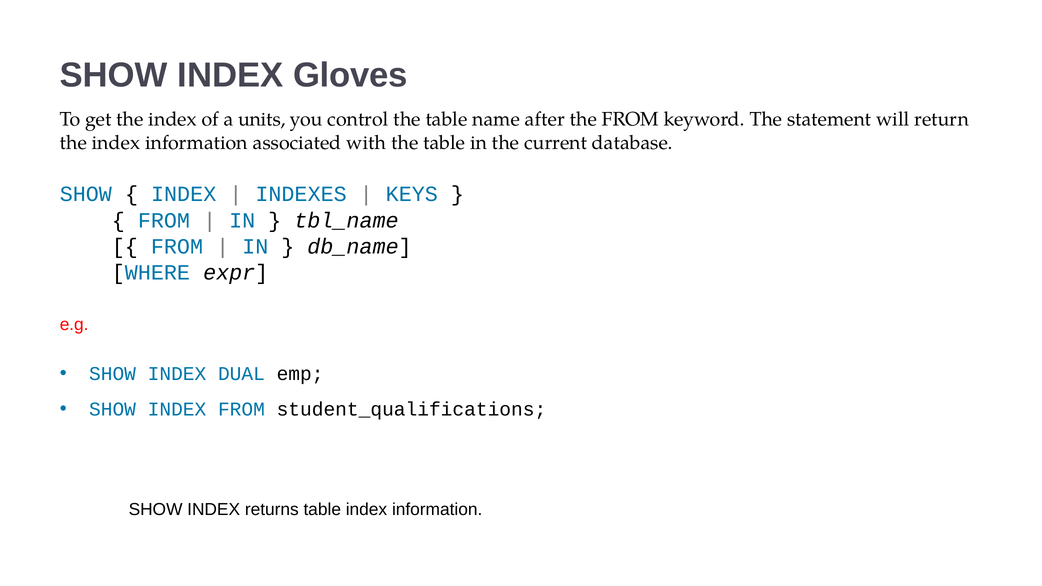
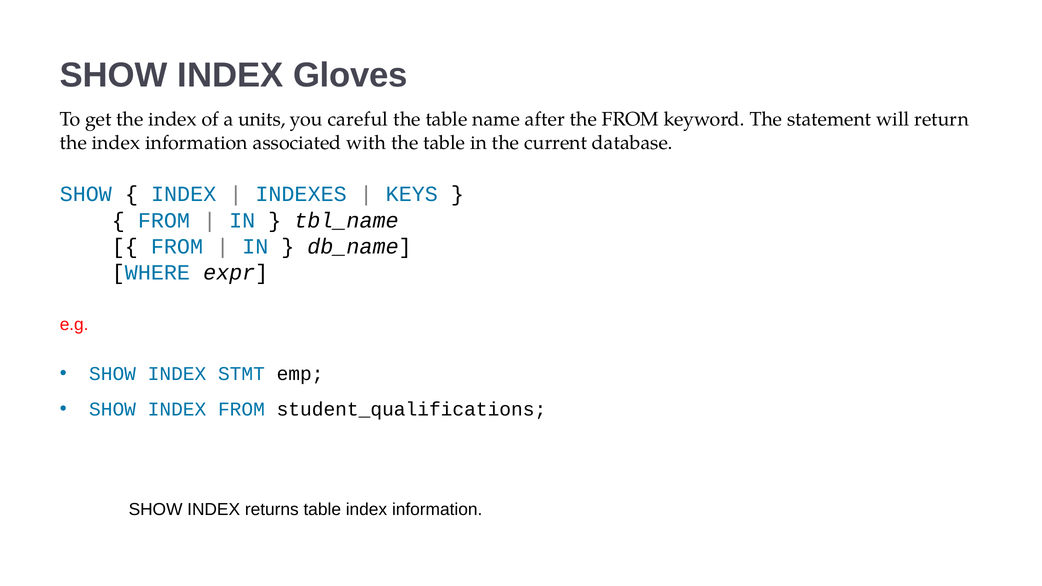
control: control -> careful (358, 119)
DUAL: DUAL -> STMT (241, 374)
